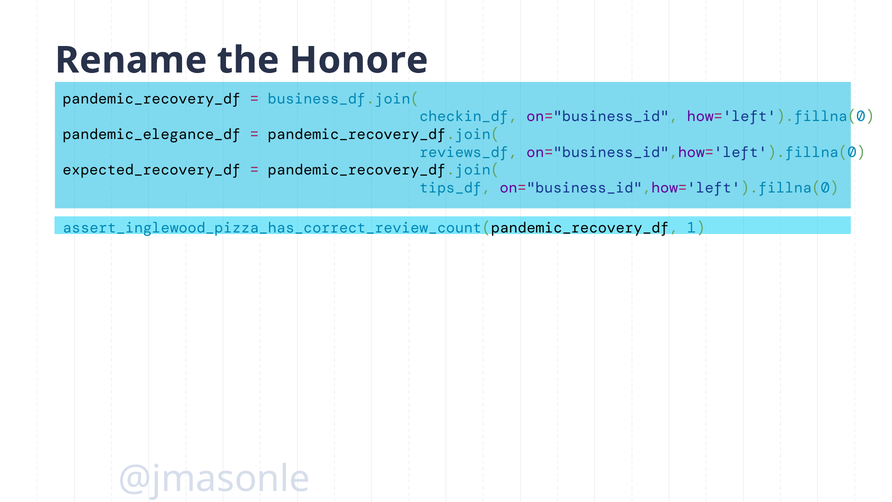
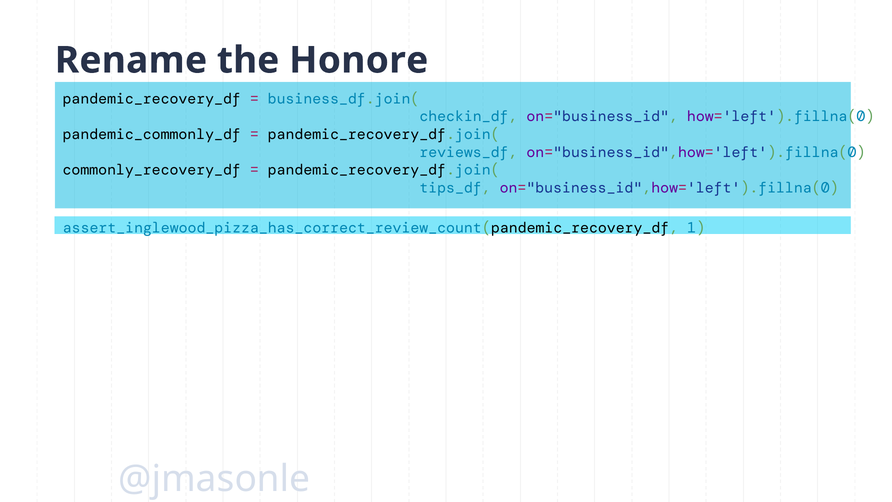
pandemic_elegance_df: pandemic_elegance_df -> pandemic_commonly_df (152, 134)
expected_recovery_df: expected_recovery_df -> commonly_recovery_df (152, 170)
